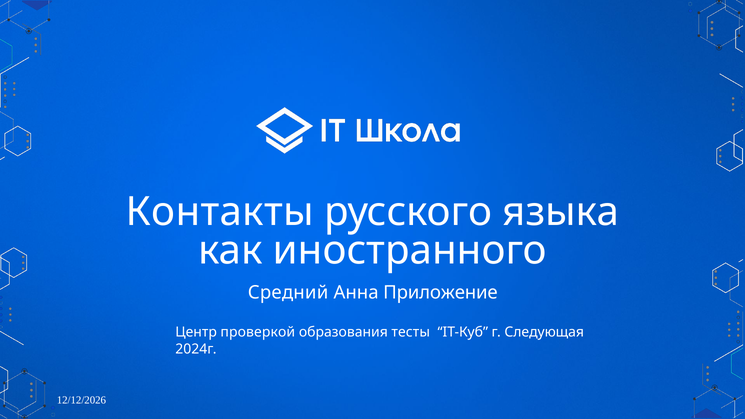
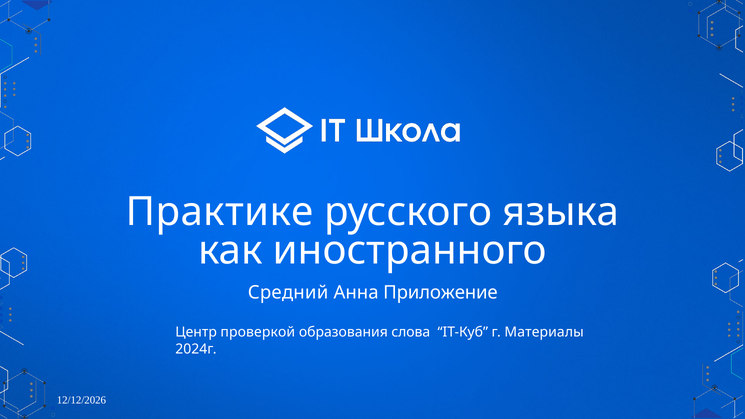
Контакты: Контакты -> Практике (220, 212)
тесты: тесты -> слова (411, 332)
Следующая: Следующая -> Материалы (544, 332)
